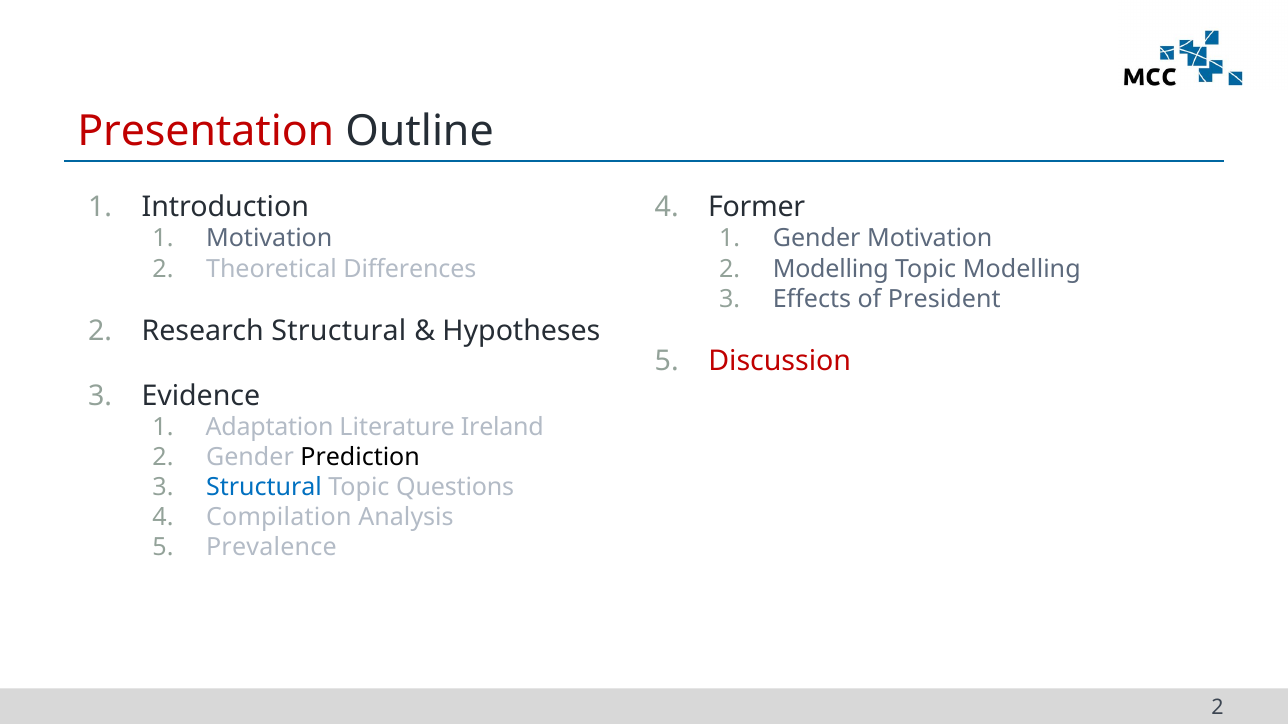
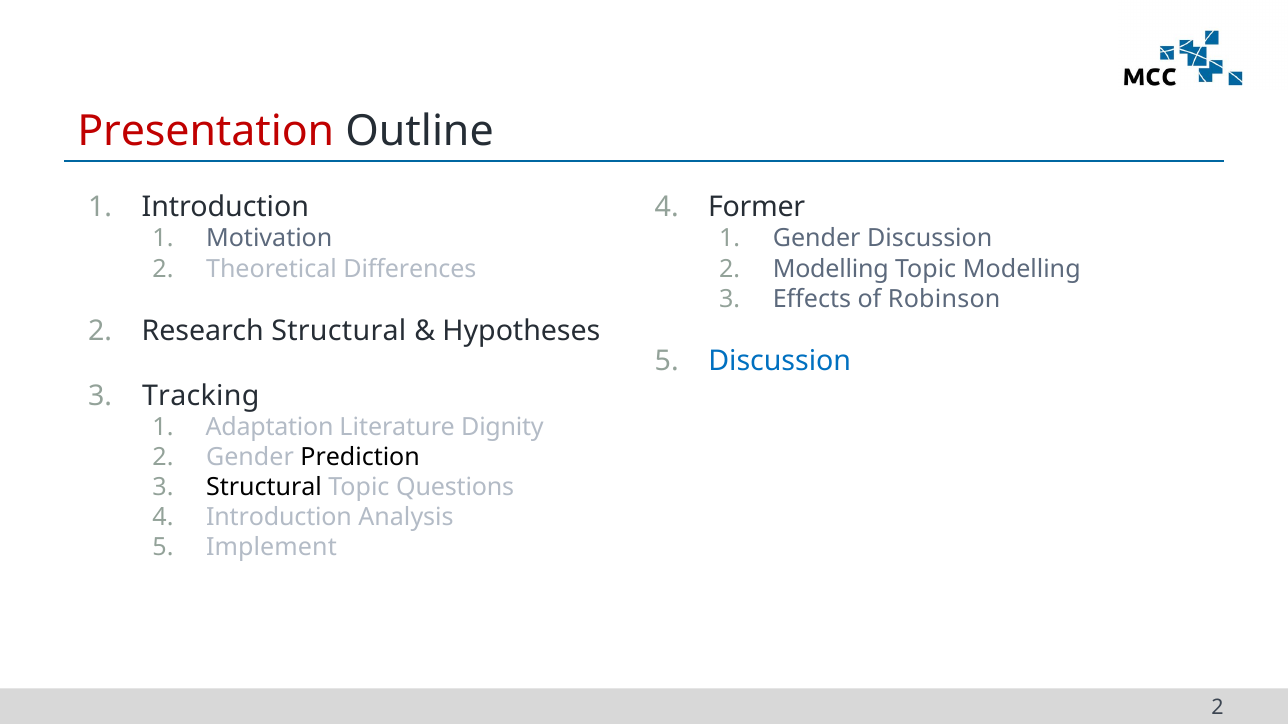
Gender Motivation: Motivation -> Discussion (930, 239)
President: President -> Robinson (944, 299)
Discussion colour: red -> blue (780, 362)
Evidence: Evidence -> Tracking (201, 396)
Ireland: Ireland -> Dignity (502, 428)
Structural colour: blue -> black (264, 488)
Compilation: Compilation -> Introduction (279, 518)
Prevalence: Prevalence -> Implement (271, 548)
